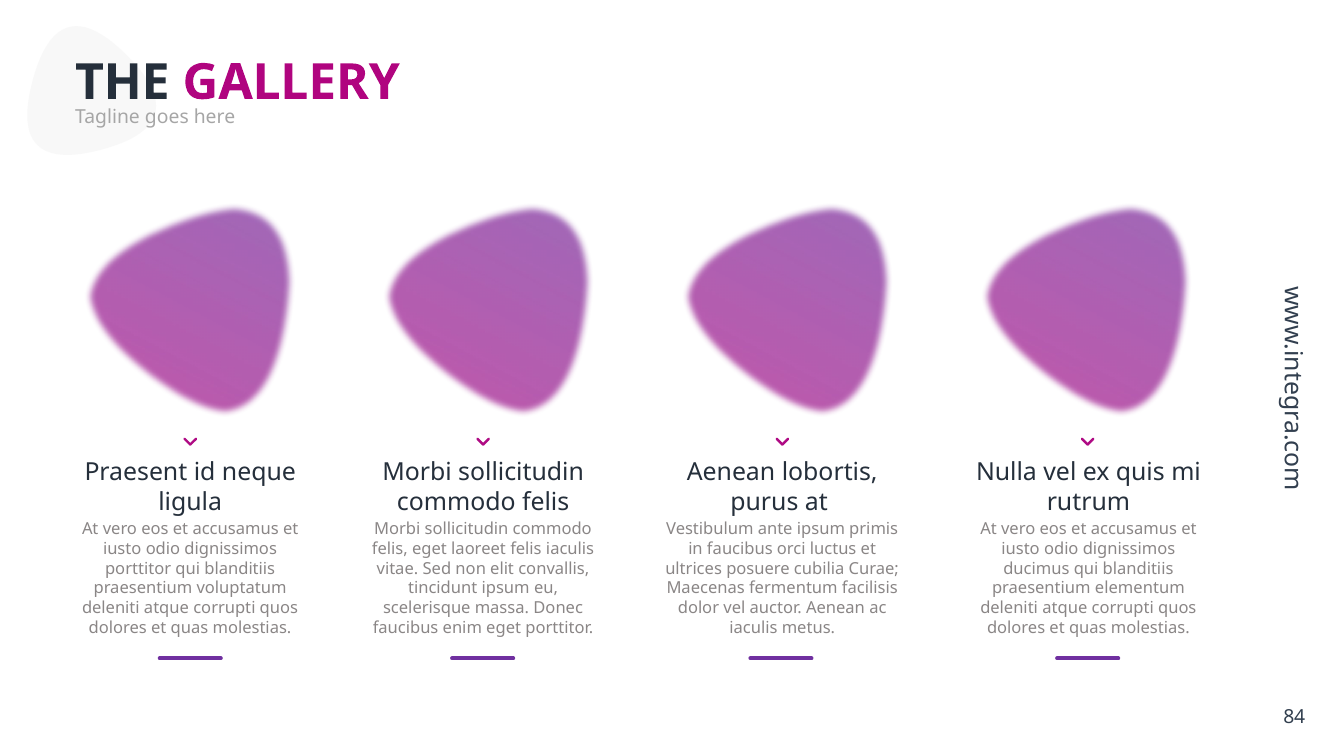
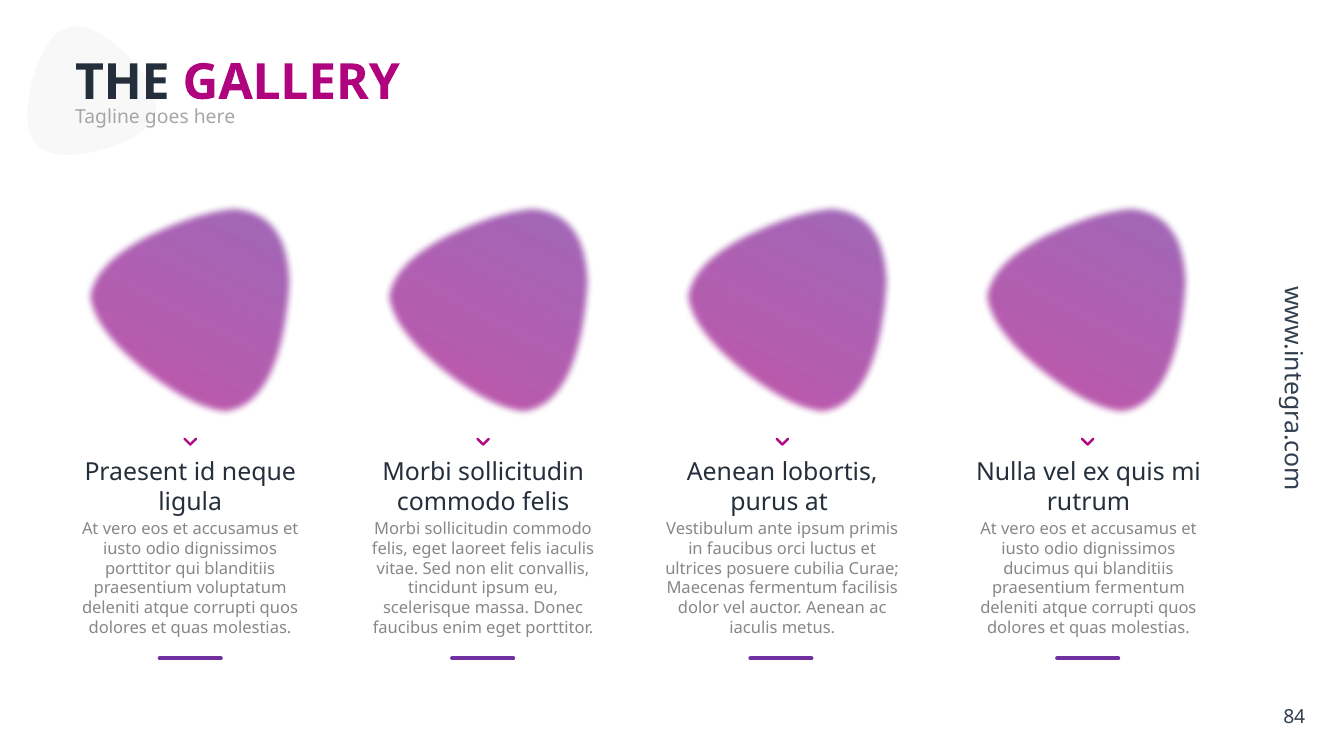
praesentium elementum: elementum -> fermentum (1140, 589)
